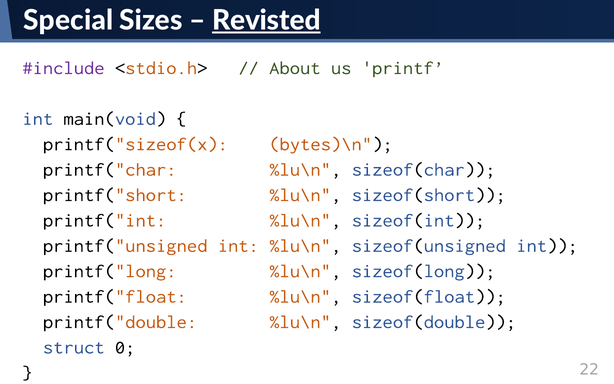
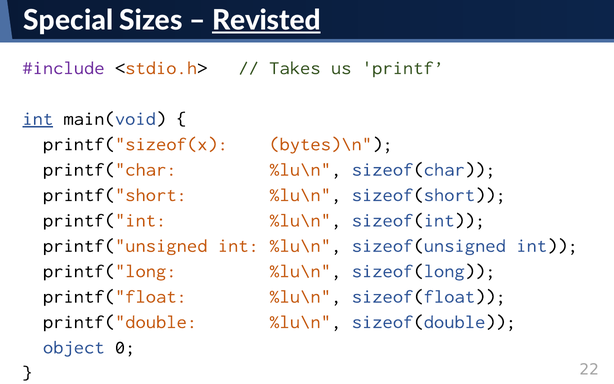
About: About -> Takes (295, 68)
int underline: none -> present (38, 119)
struct: struct -> object (74, 347)
